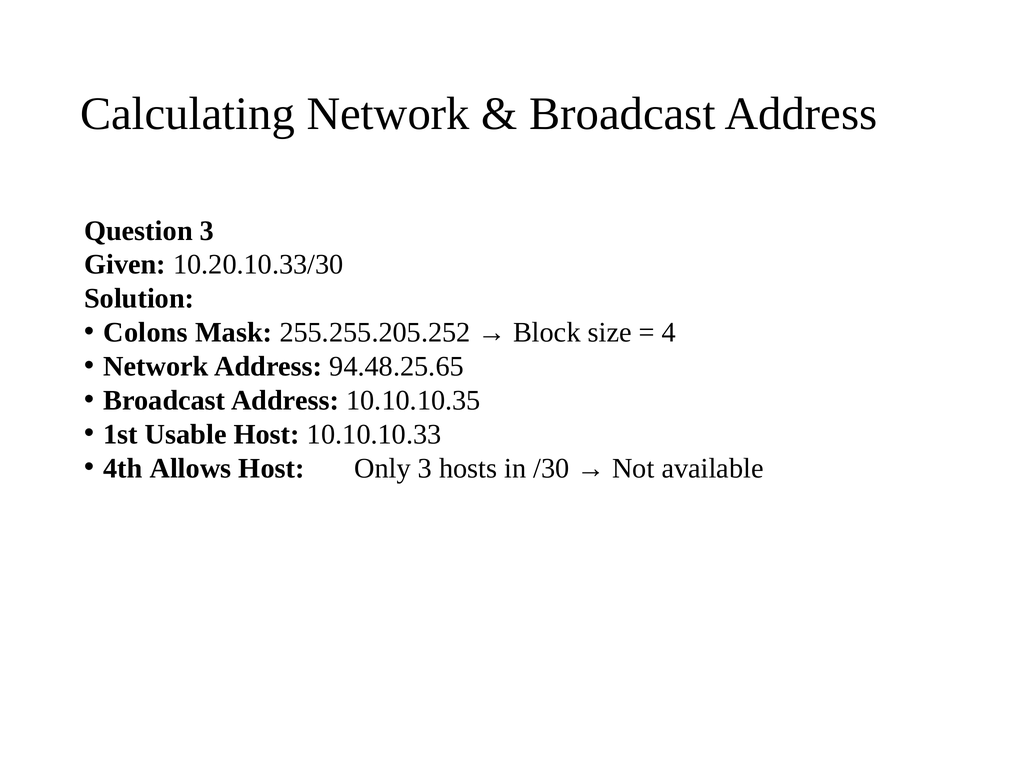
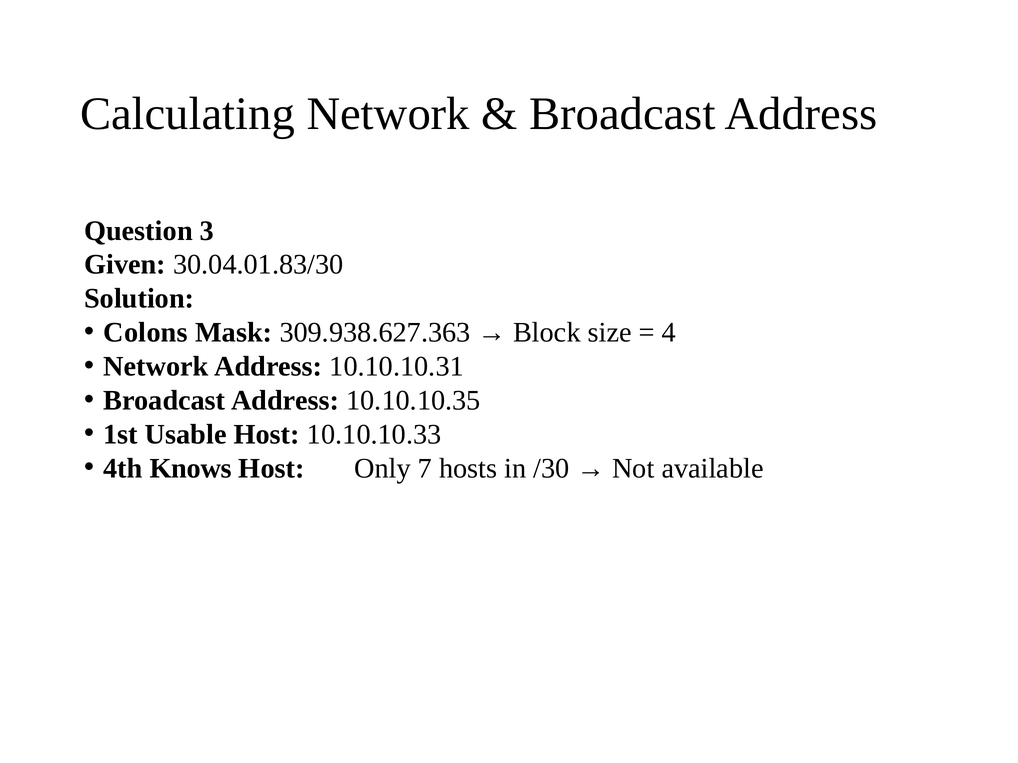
10.20.10.33/30: 10.20.10.33/30 -> 30.04.01.83/30 (258, 265)
255.255.205.252: 255.255.205.252 -> 309.938.627.363 (375, 333)
94.48.25.65: 94.48.25.65 -> 10.10.10.31 (397, 367)
Allows: Allows -> Knows (191, 468)
Only 3: 3 -> 7 (425, 468)
